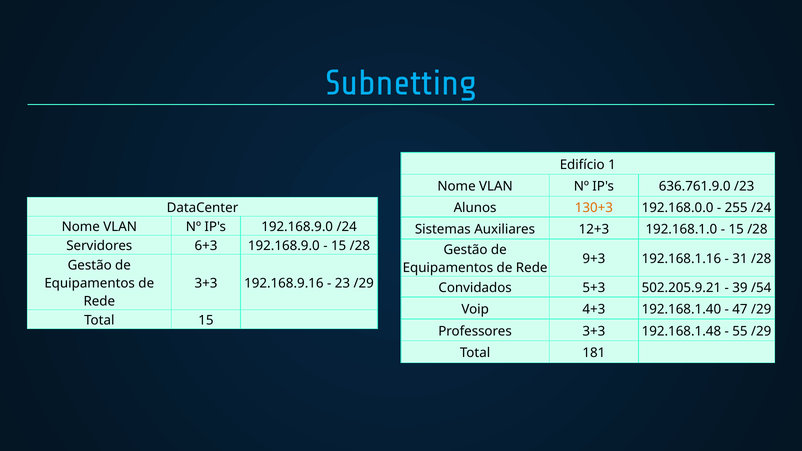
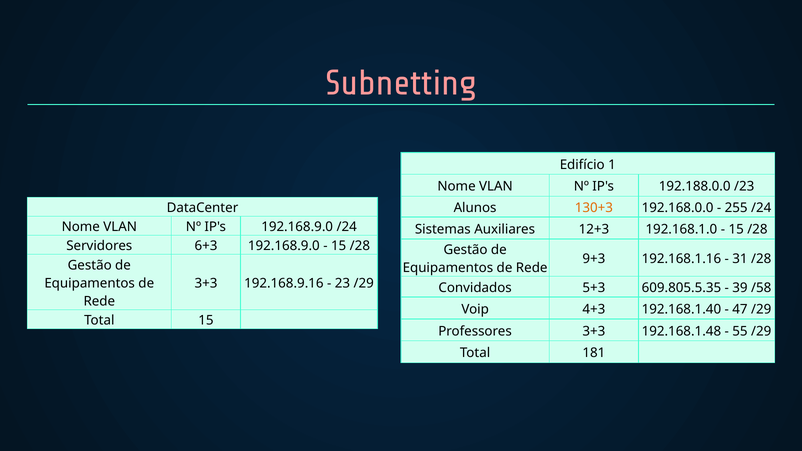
Subnetting colour: light blue -> pink (401, 83)
636.761.9.0: 636.761.9.0 -> 192.188.0.0 (695, 187)
502.205.9.21: 502.205.9.21 -> 609.805.5.35 (681, 288)
/54: /54 -> /58 (761, 288)
